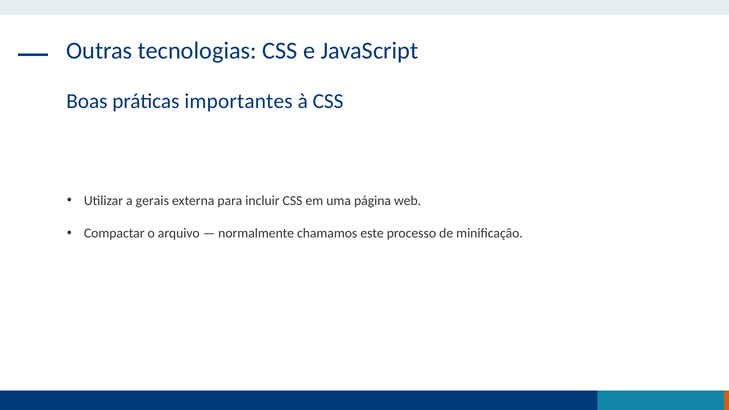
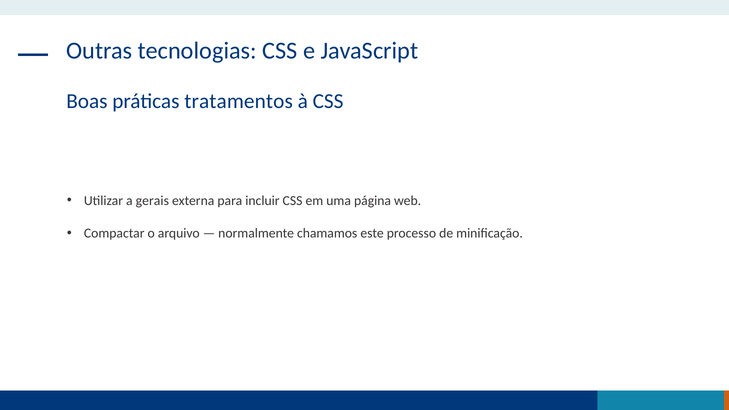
importantes: importantes -> tratamentos (239, 101)
